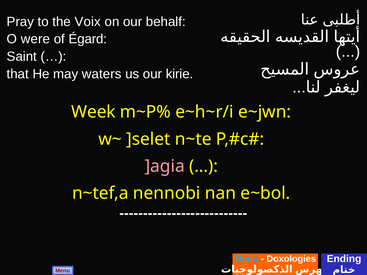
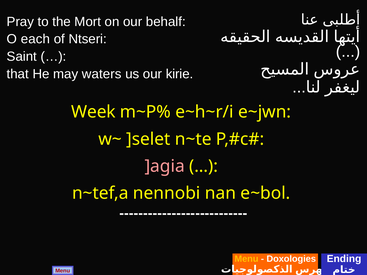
Voix: Voix -> Mort (88, 22)
were: were -> each (35, 39)
Égard: Égard -> Ntseri (88, 39)
Menu colour: light blue -> yellow (246, 259)
